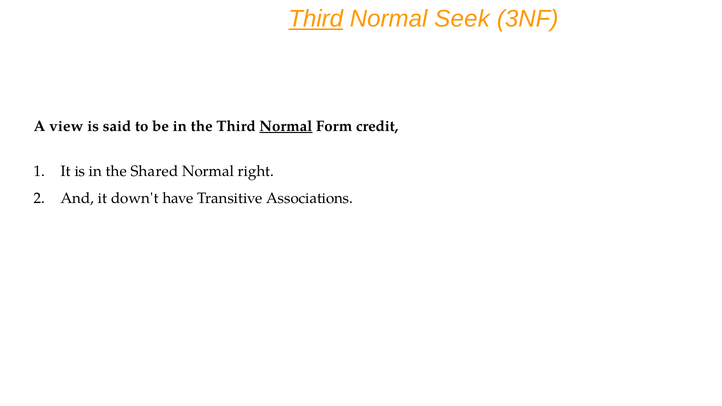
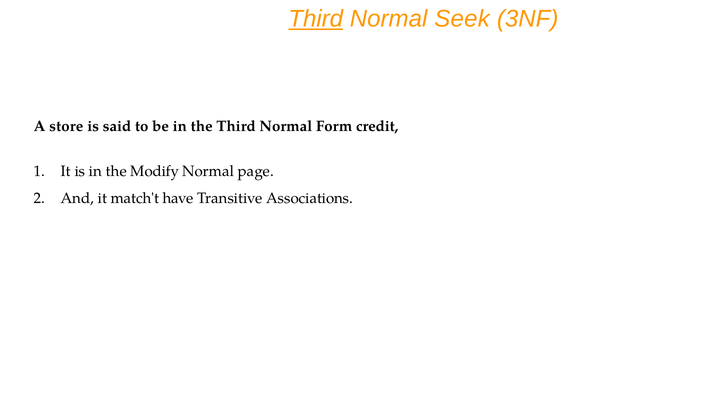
view: view -> store (66, 126)
Normal underline: present -> none (286, 126)
Shared: Shared -> Modify (155, 171)
right: right -> page (256, 171)
down't: down't -> match't (135, 198)
